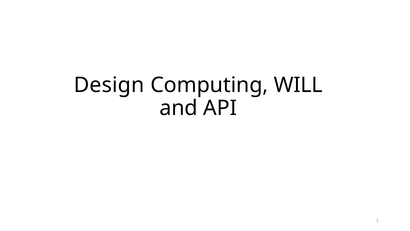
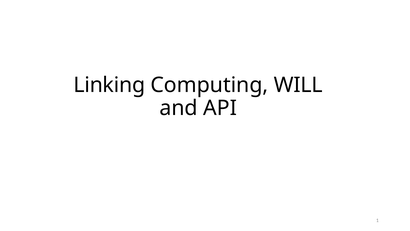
Design: Design -> Linking (109, 85)
